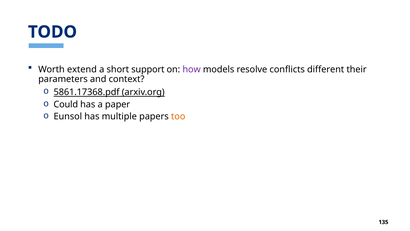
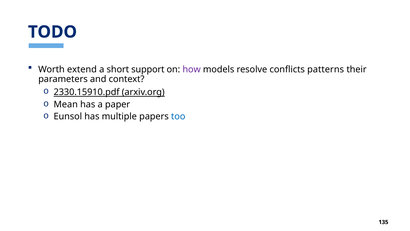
different: different -> patterns (326, 69)
5861.17368.pdf: 5861.17368.pdf -> 2330.15910.pdf (87, 92)
Could: Could -> Mean (66, 104)
too colour: orange -> blue (178, 116)
